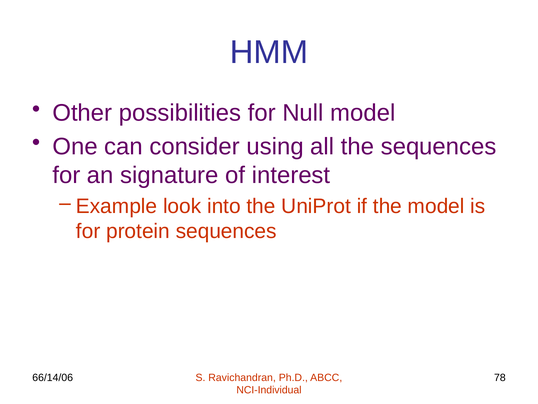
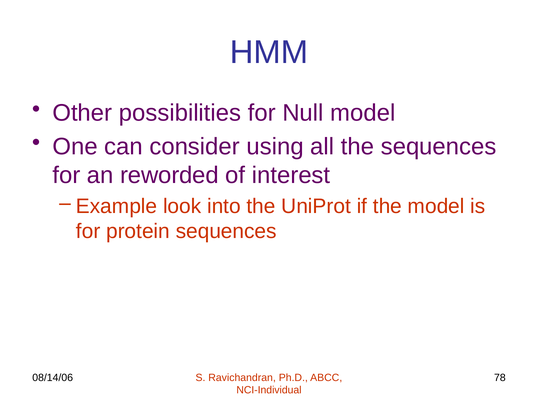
signature: signature -> reworded (169, 175)
66/14/06: 66/14/06 -> 08/14/06 (53, 377)
